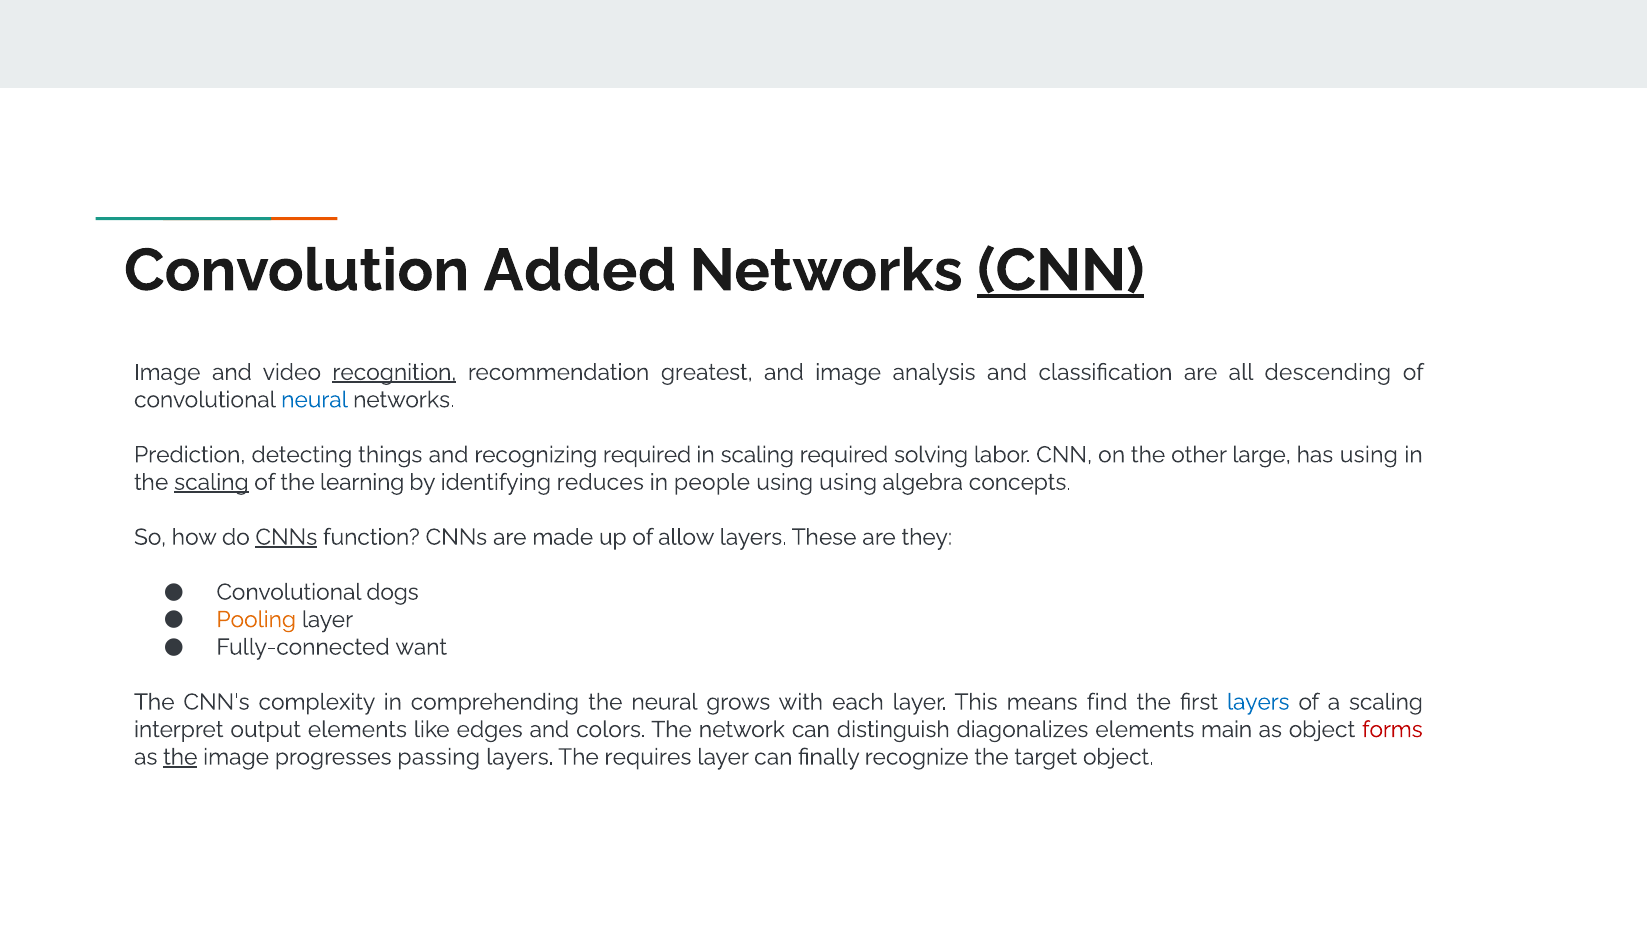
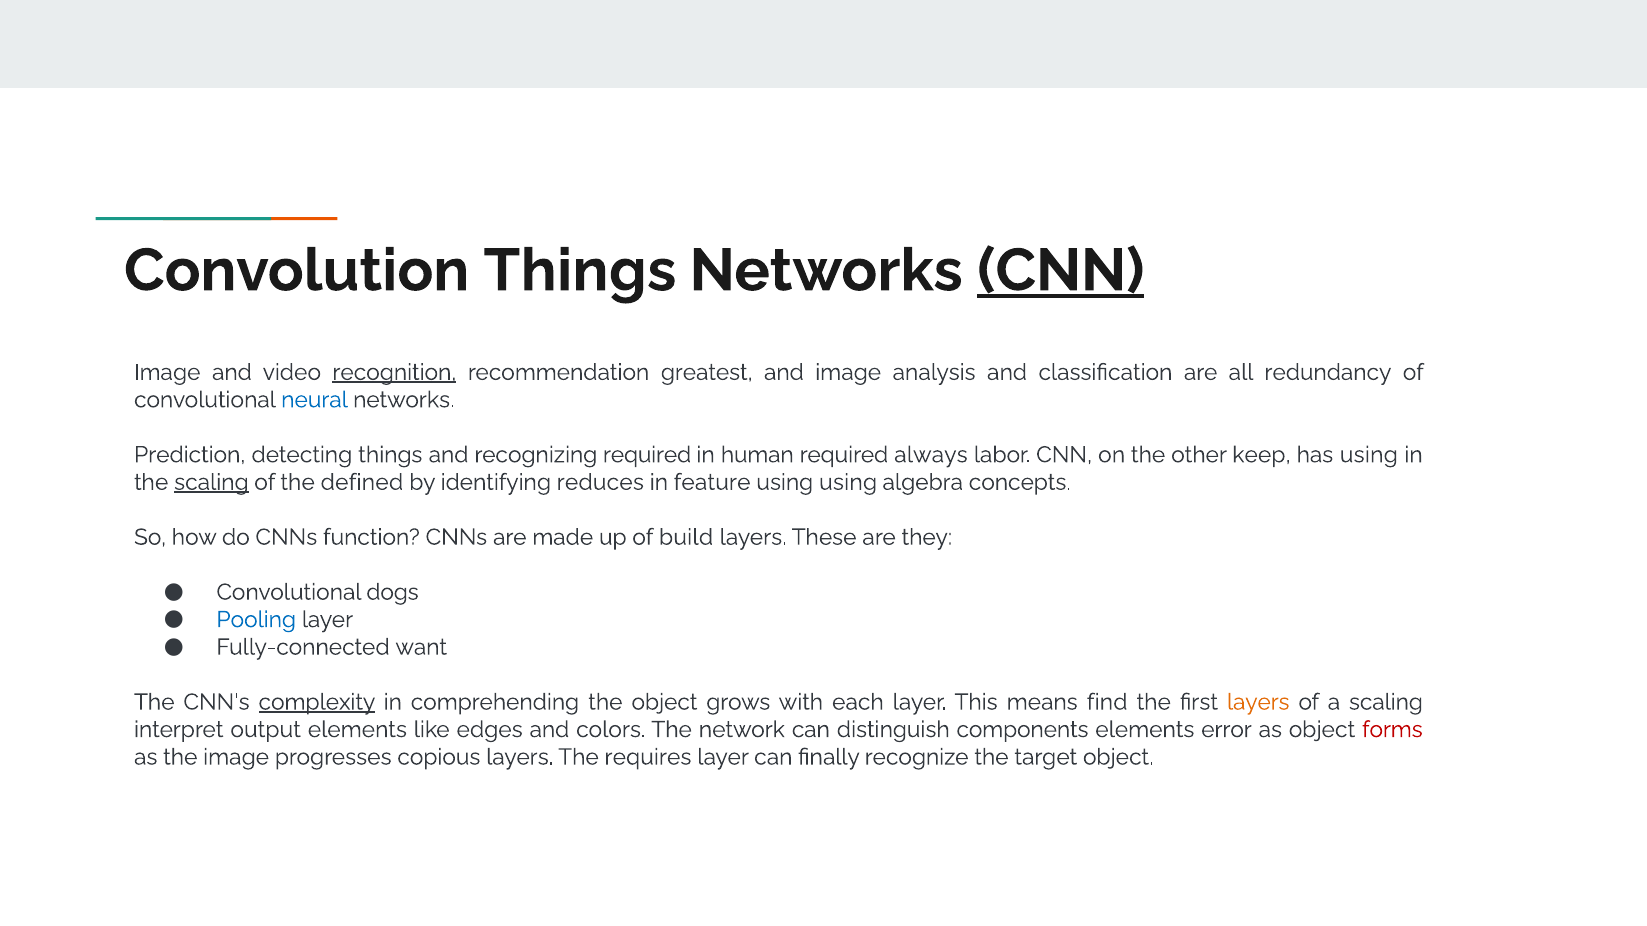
Convolution Added: Added -> Things (580, 271)
descending: descending -> redundancy (1328, 372)
in scaling: scaling -> human (757, 455)
solving: solving -> always (931, 455)
large: large -> keep (1261, 455)
learning: learning -> defined (362, 482)
people: people -> feature (712, 482)
CNNs underline: present -> none (286, 537)
allow: allow -> build (686, 537)
Pooling colour: orange -> blue (256, 620)
complexity underline: none -> present (317, 702)
the neural: neural -> object (664, 702)
layers colour: blue -> orange (1258, 702)
diagonalizes: diagonalizes -> components (1022, 730)
main: main -> error (1226, 730)
the underline: present -> none (180, 757)
passing: passing -> copious (439, 757)
